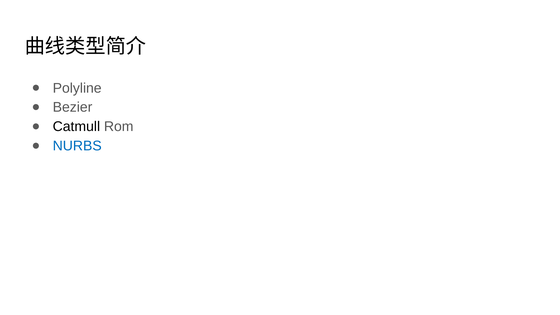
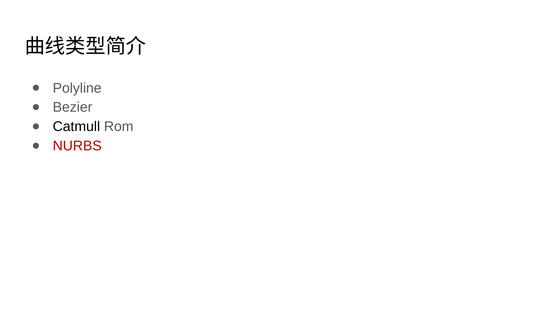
NURBS colour: blue -> red (77, 146)
